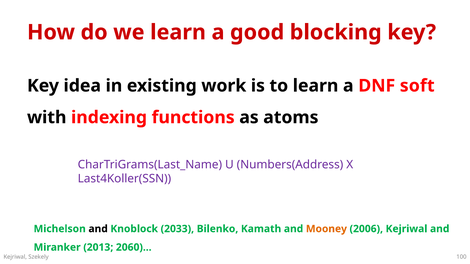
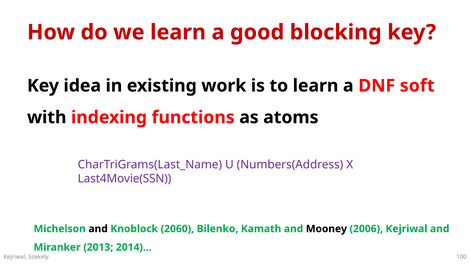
Last4Koller(SSN: Last4Koller(SSN -> Last4Movie(SSN (124, 179)
2033: 2033 -> 2060 (177, 229)
Mooney colour: orange -> black (326, 229)
2060: 2060 -> 2014 (134, 248)
